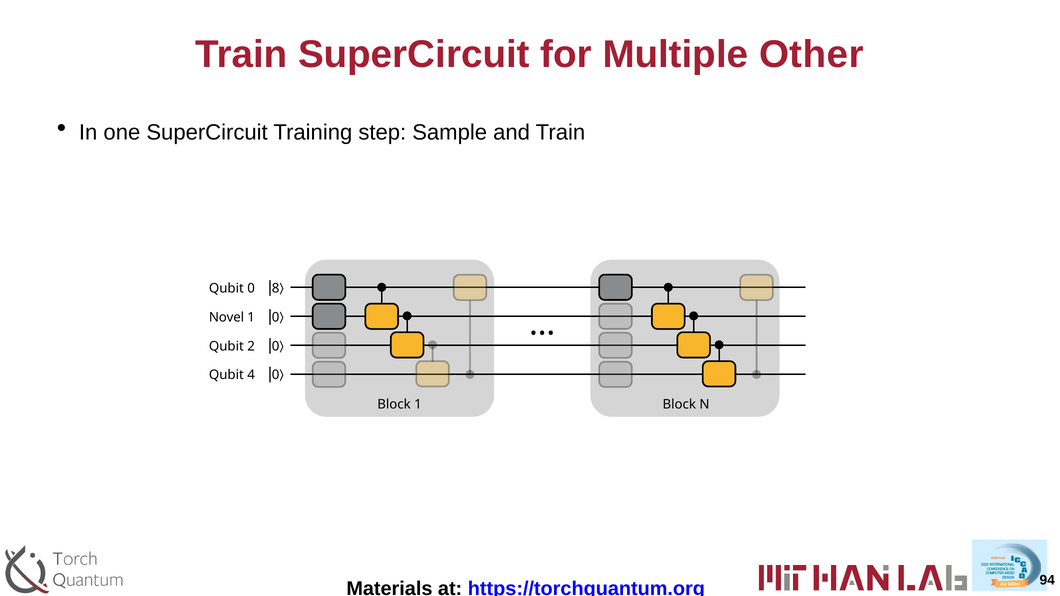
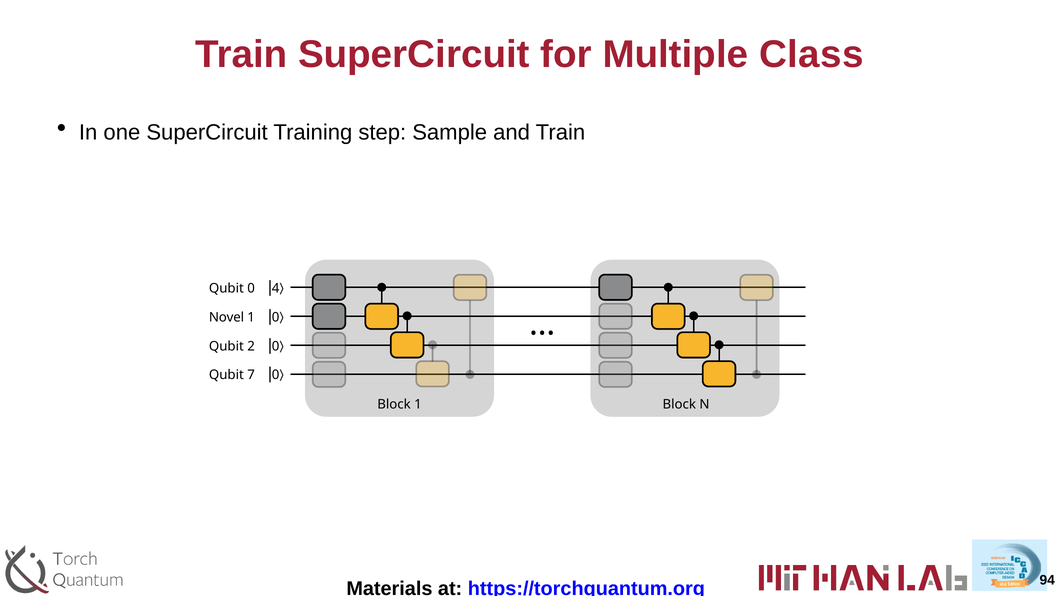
Other: Other -> Class (811, 54)
8: 8 -> 4 (276, 289)
4: 4 -> 7 (251, 375)
